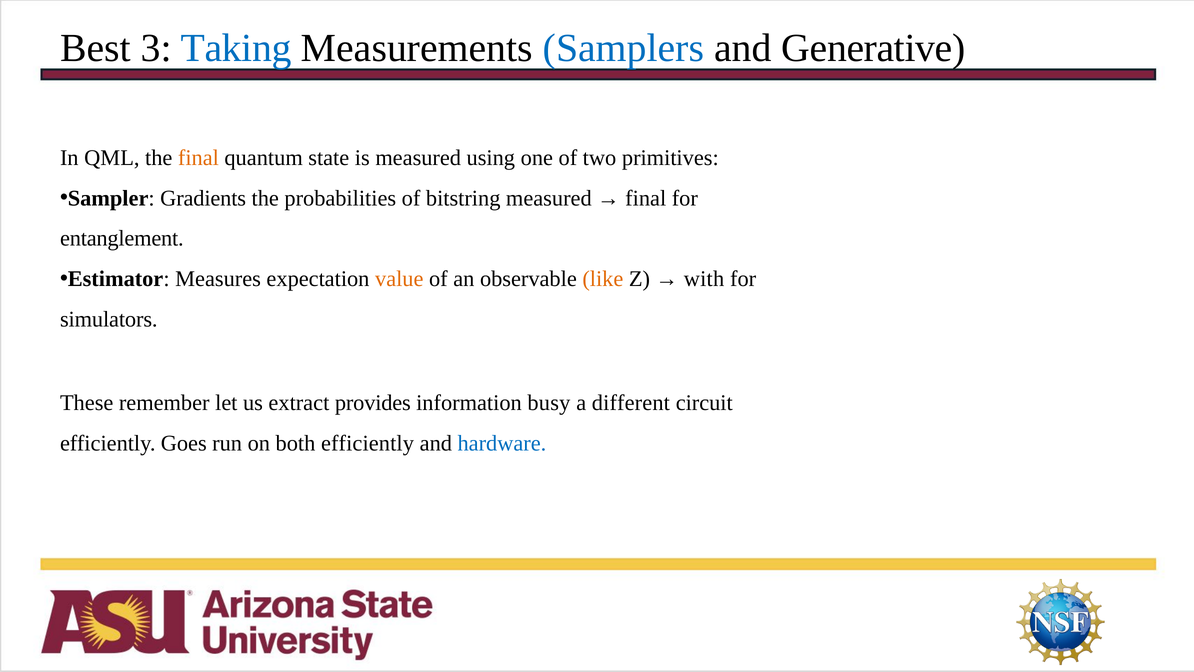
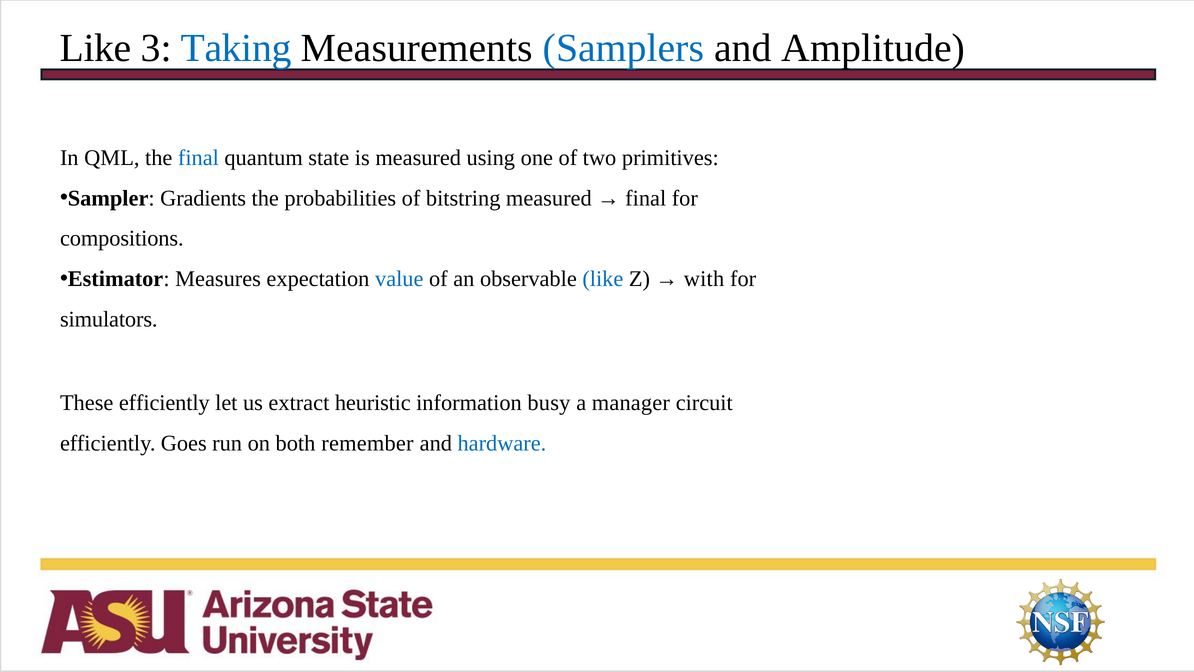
Best: Best -> Like (96, 48)
Generative: Generative -> Amplitude (873, 48)
final colour: orange -> blue (198, 158)
entanglement: entanglement -> compositions (122, 238)
value colour: orange -> blue (399, 279)
like colour: orange -> blue (603, 279)
These remember: remember -> efficiently (164, 403)
provides: provides -> heuristic (373, 403)
different: different -> manager (631, 403)
both efficiently: efficiently -> remember (367, 443)
